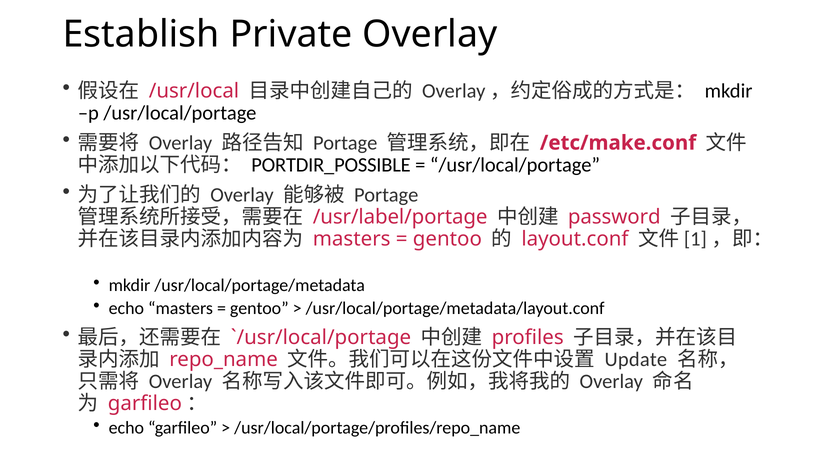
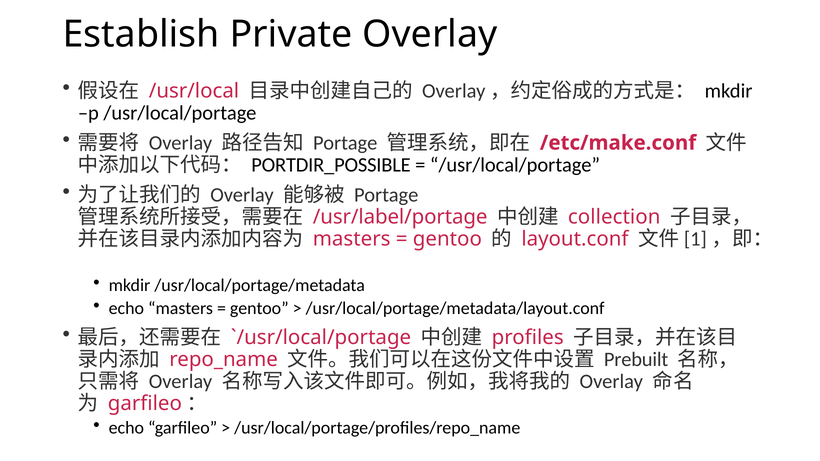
password: password -> collection (614, 217)
Update: Update -> Prebuilt (636, 360)
